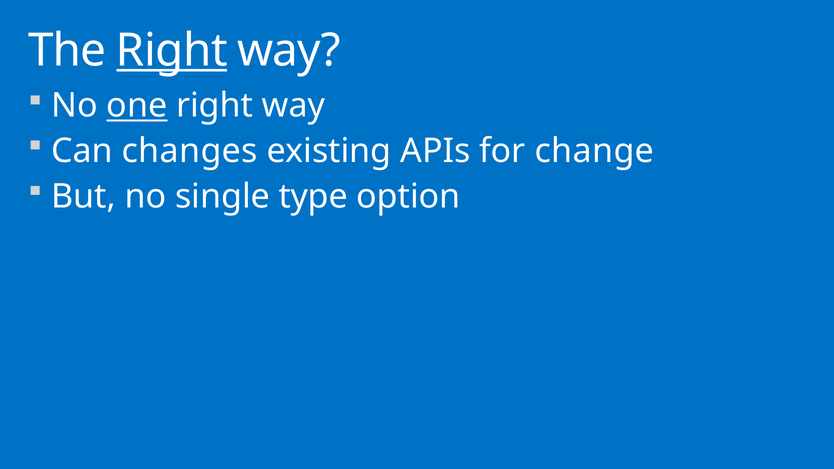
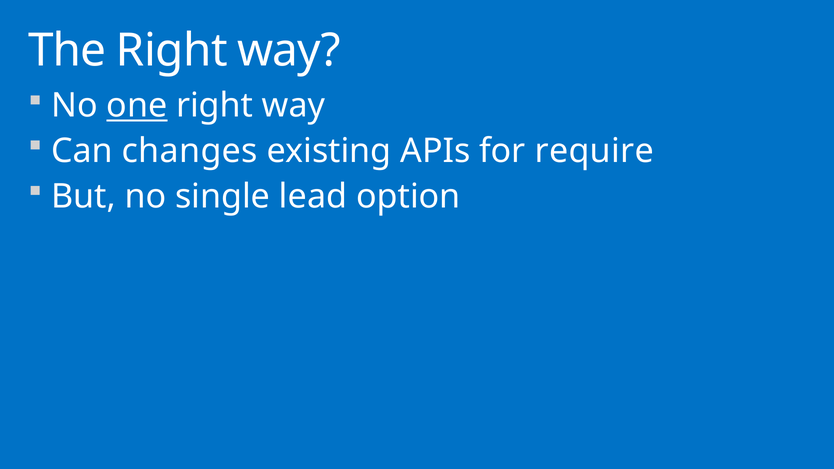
Right underline: present -> none (172, 50)
change: change -> require (594, 151)
type: type -> lead (313, 196)
